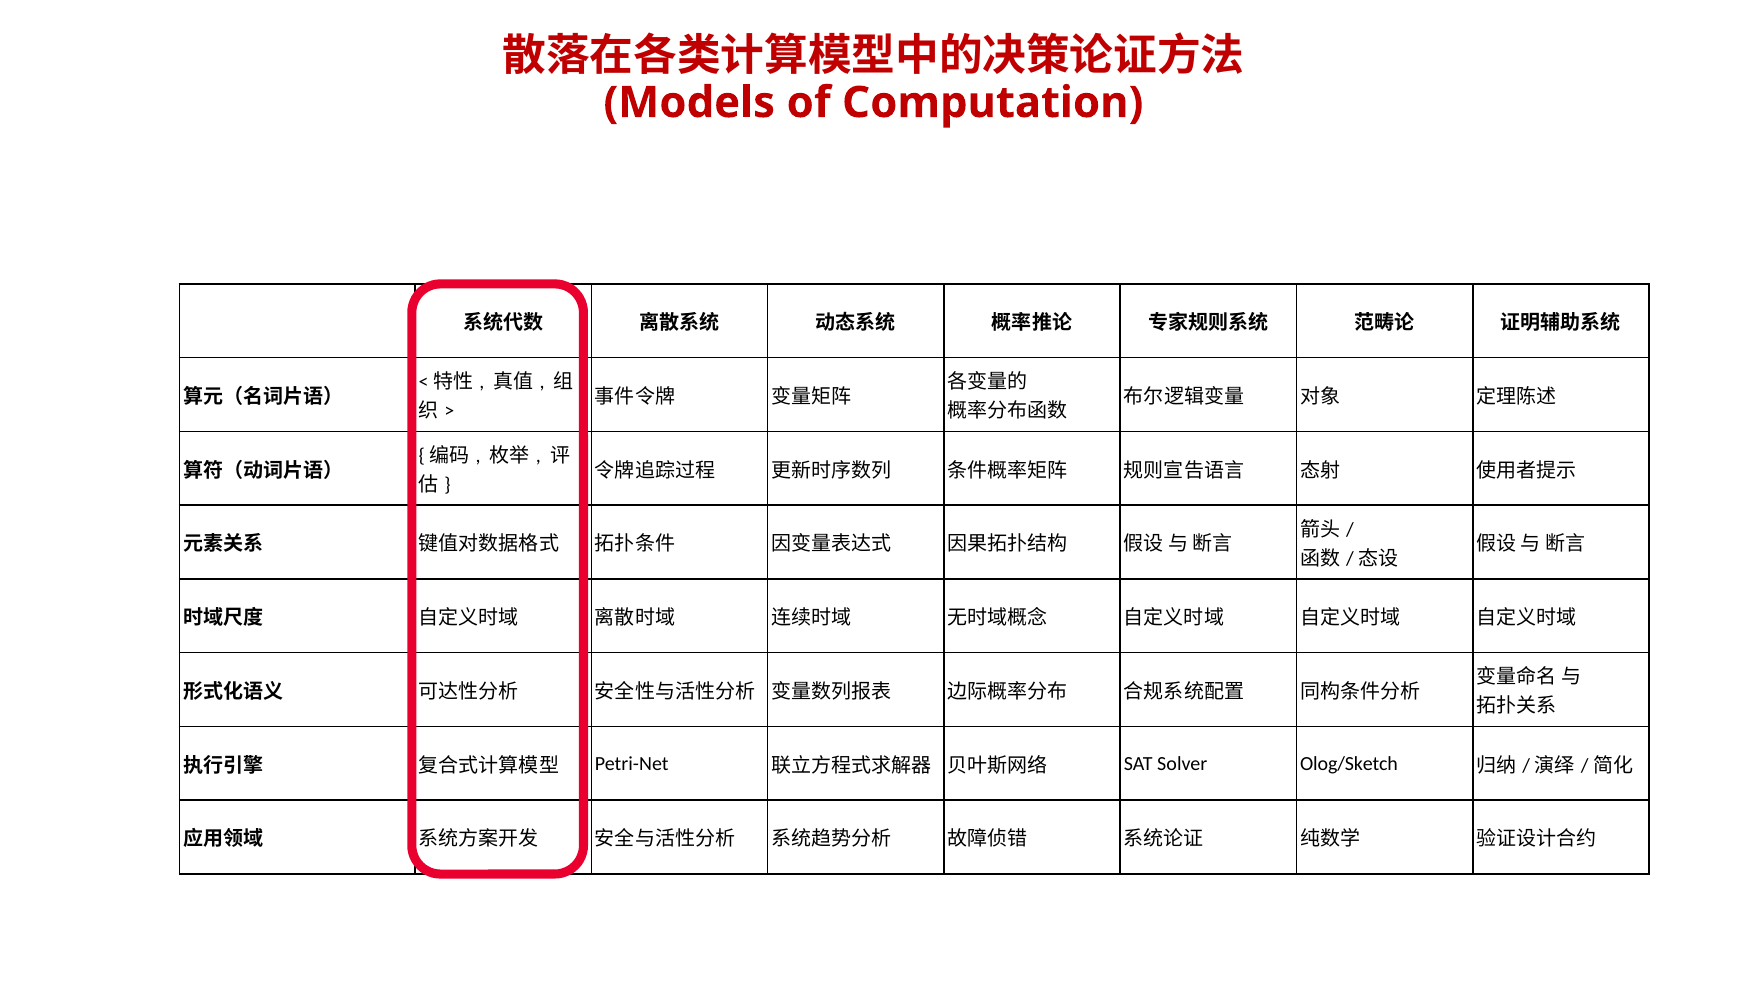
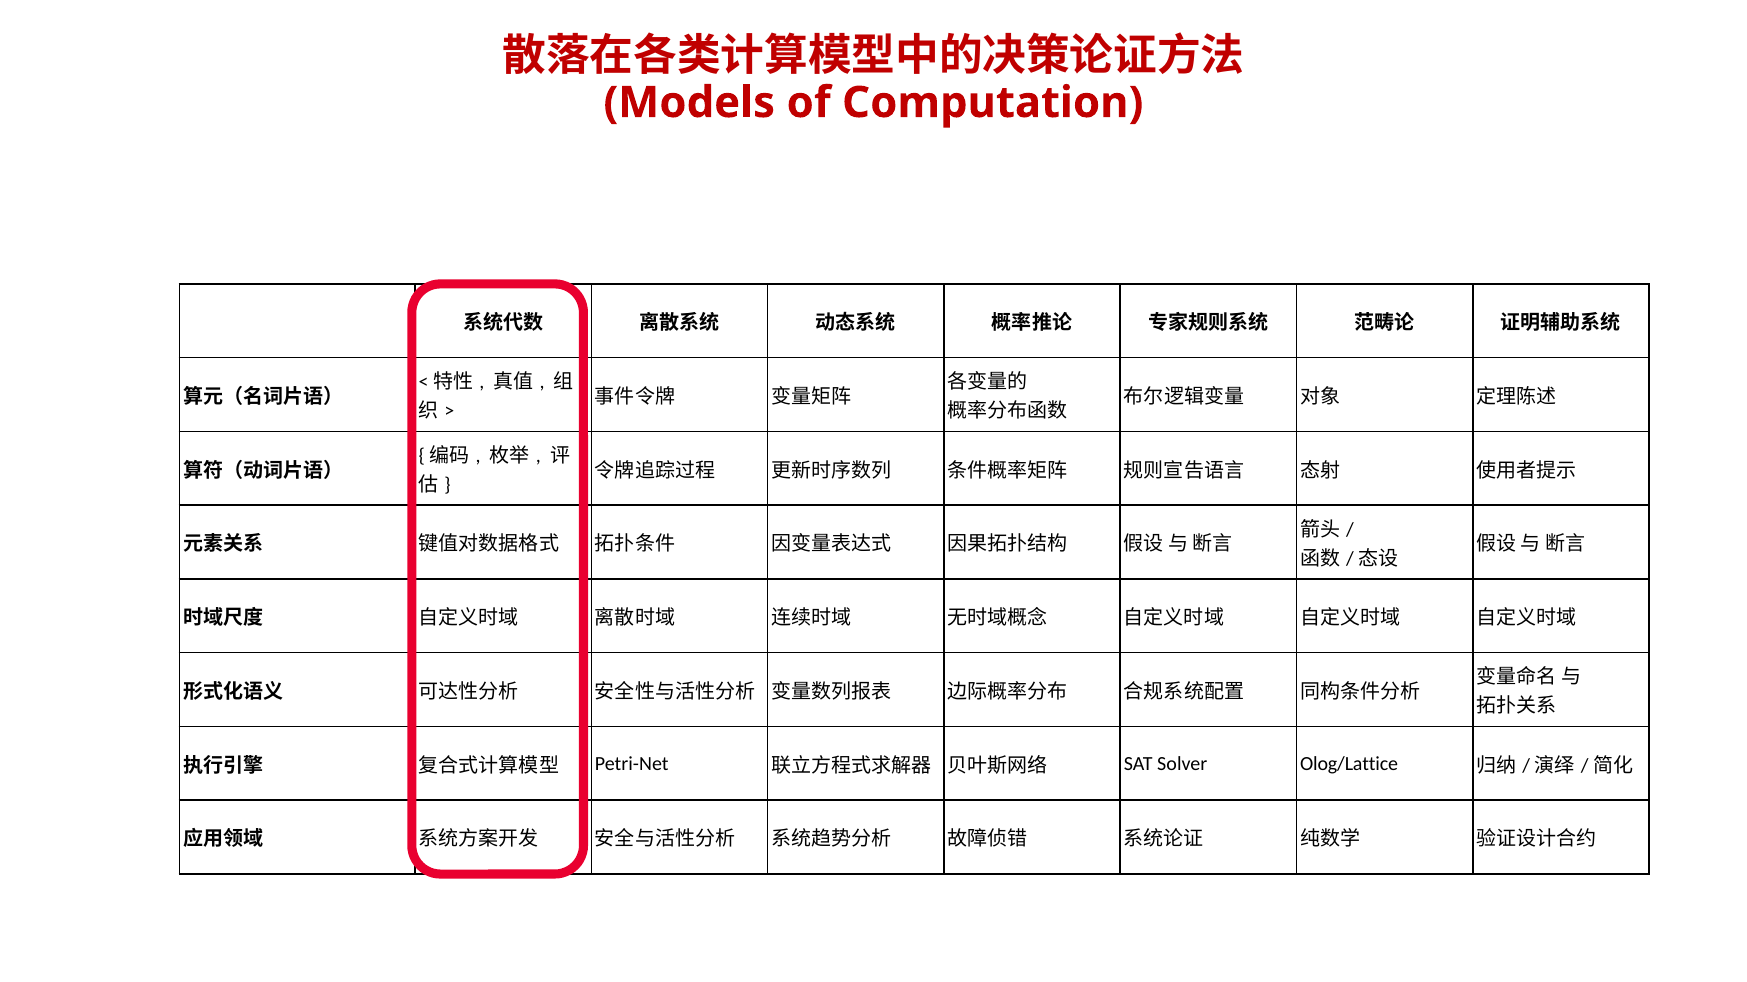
Olog/Sketch: Olog/Sketch -> Olog/Lattice (1349, 764)
